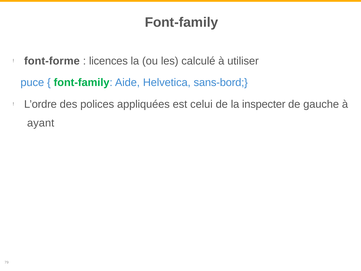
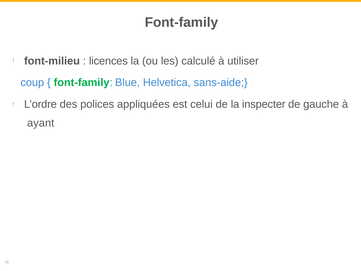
font-forme: font-forme -> font-milieu (52, 61)
puce: puce -> coup (32, 82)
Aide: Aide -> Blue (127, 82)
sans-bord: sans-bord -> sans-aide (221, 82)
